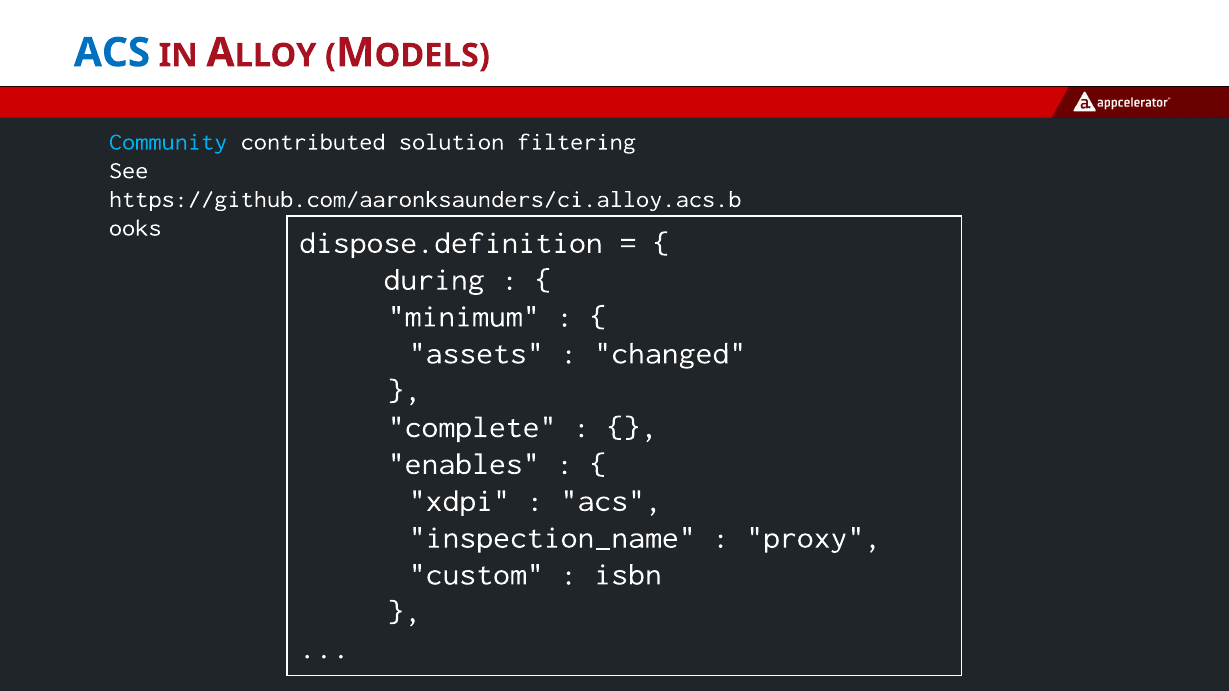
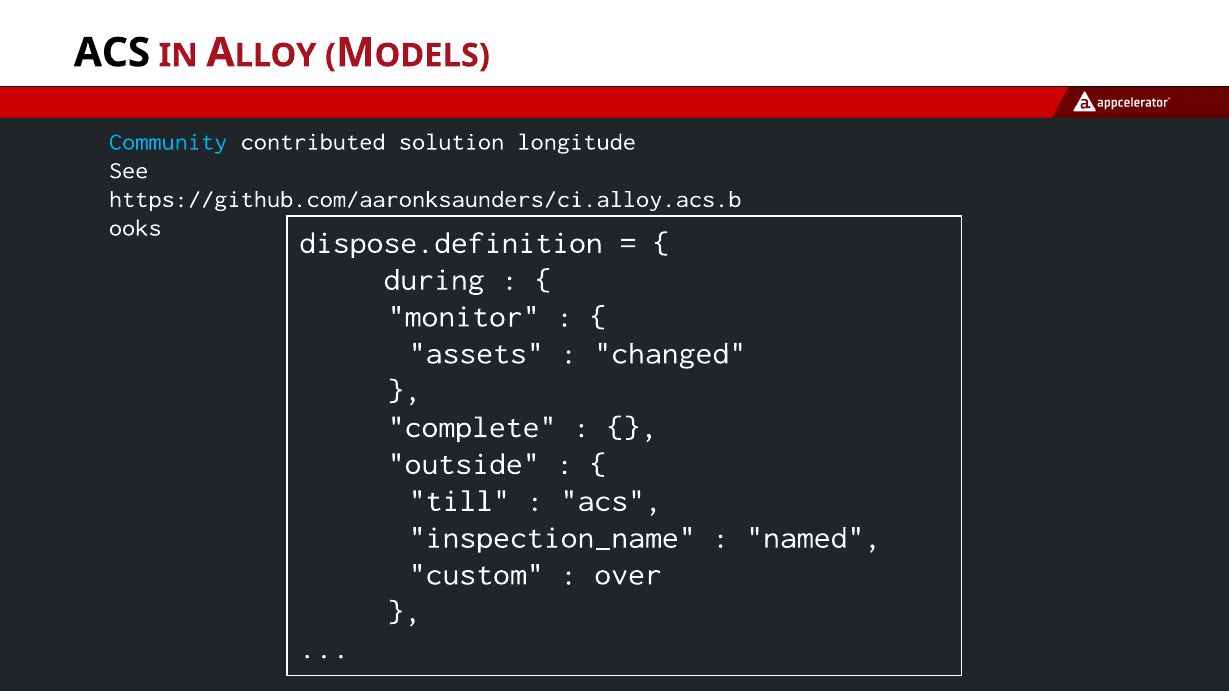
ACS colour: blue -> black (112, 53)
filtering: filtering -> longitude (577, 142)
minimum: minimum -> monitor (464, 317)
enables: enables -> outside (464, 464)
xdpi: xdpi -> till (459, 501)
proxy: proxy -> named (814, 538)
isbn: isbn -> over (628, 575)
